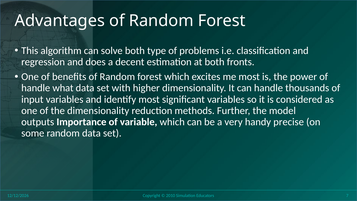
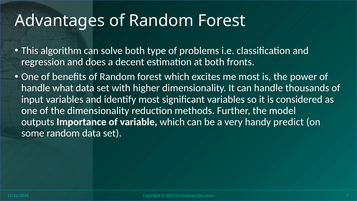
precise: precise -> predict (289, 122)
